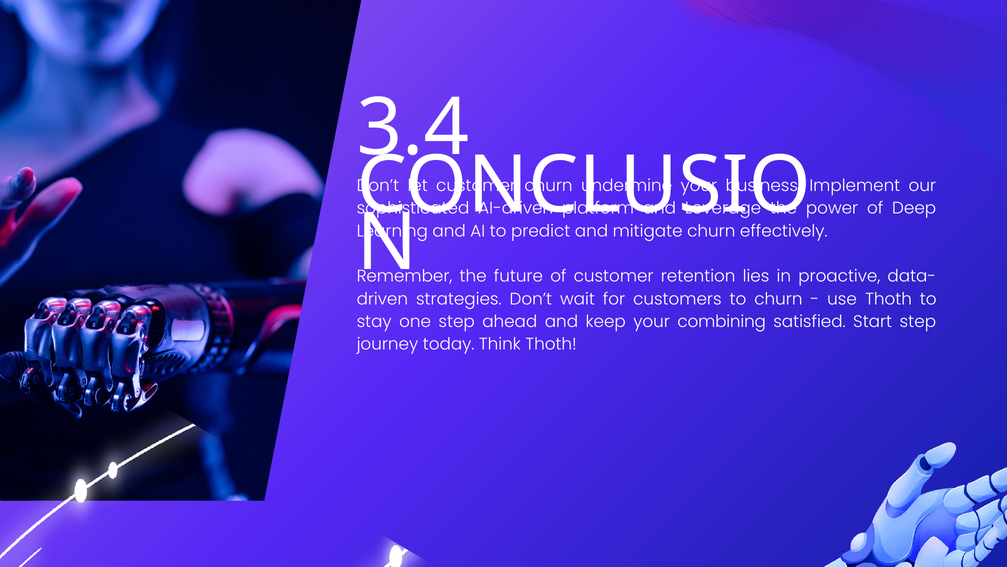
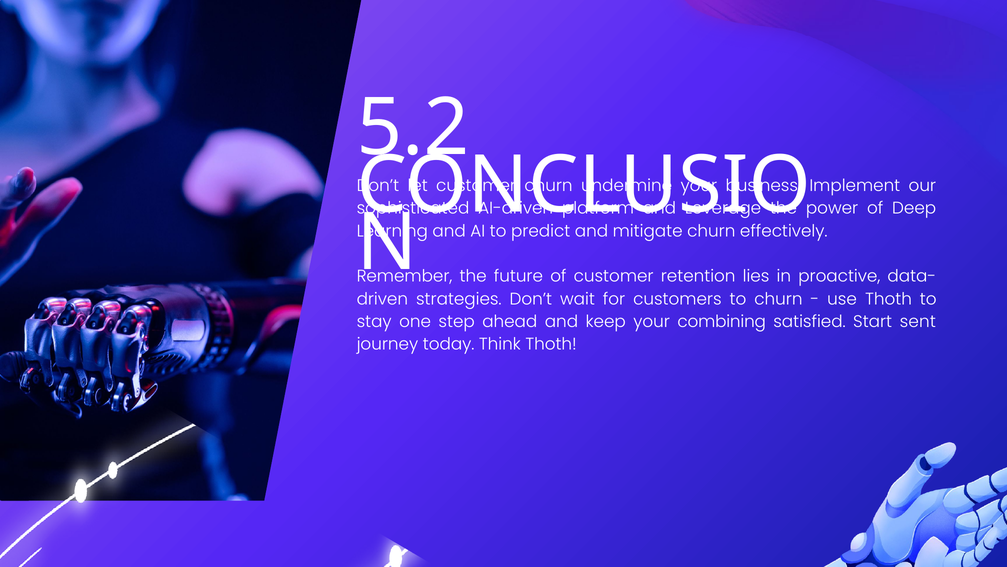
3.4: 3.4 -> 5.2 (413, 128)
Start step: step -> sent (918, 321)
